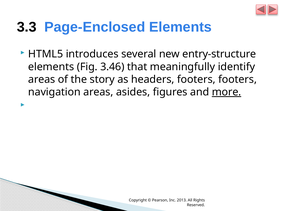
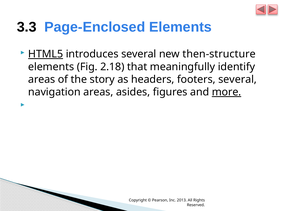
HTML5 underline: none -> present (46, 54)
entry-structure: entry-structure -> then-structure (219, 54)
3.46: 3.46 -> 2.18 (112, 67)
footers footers: footers -> several (238, 80)
